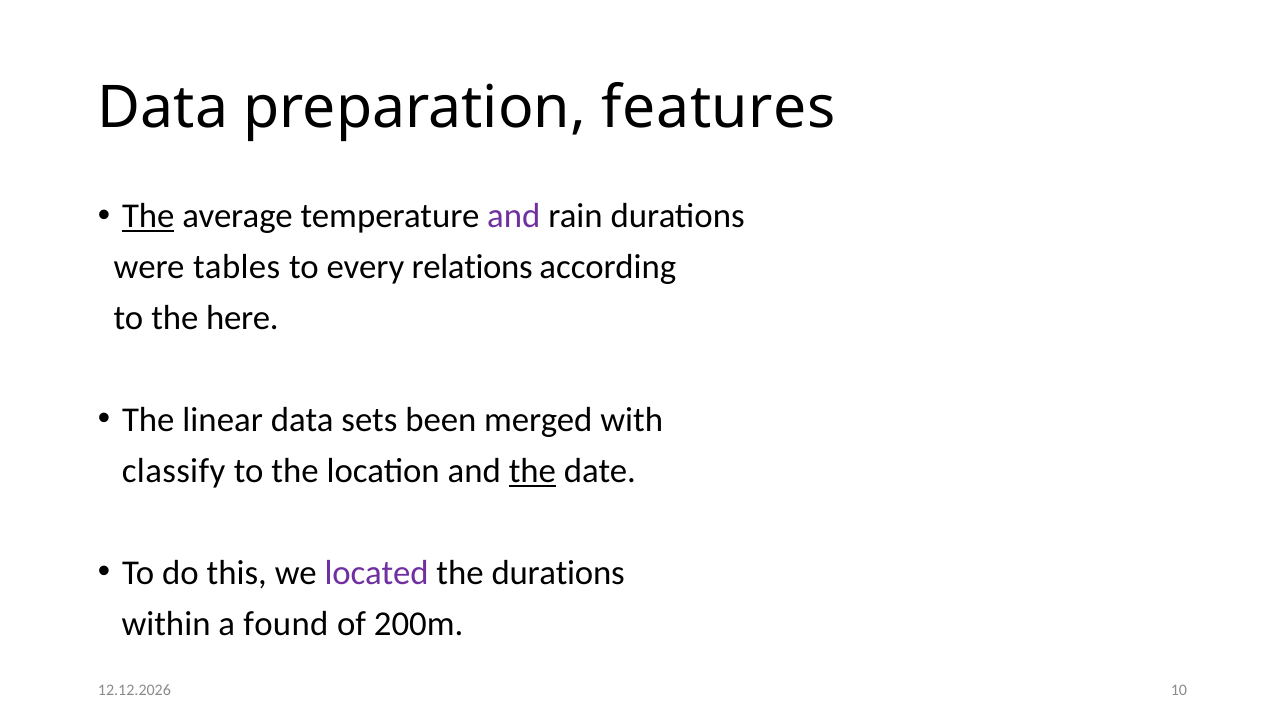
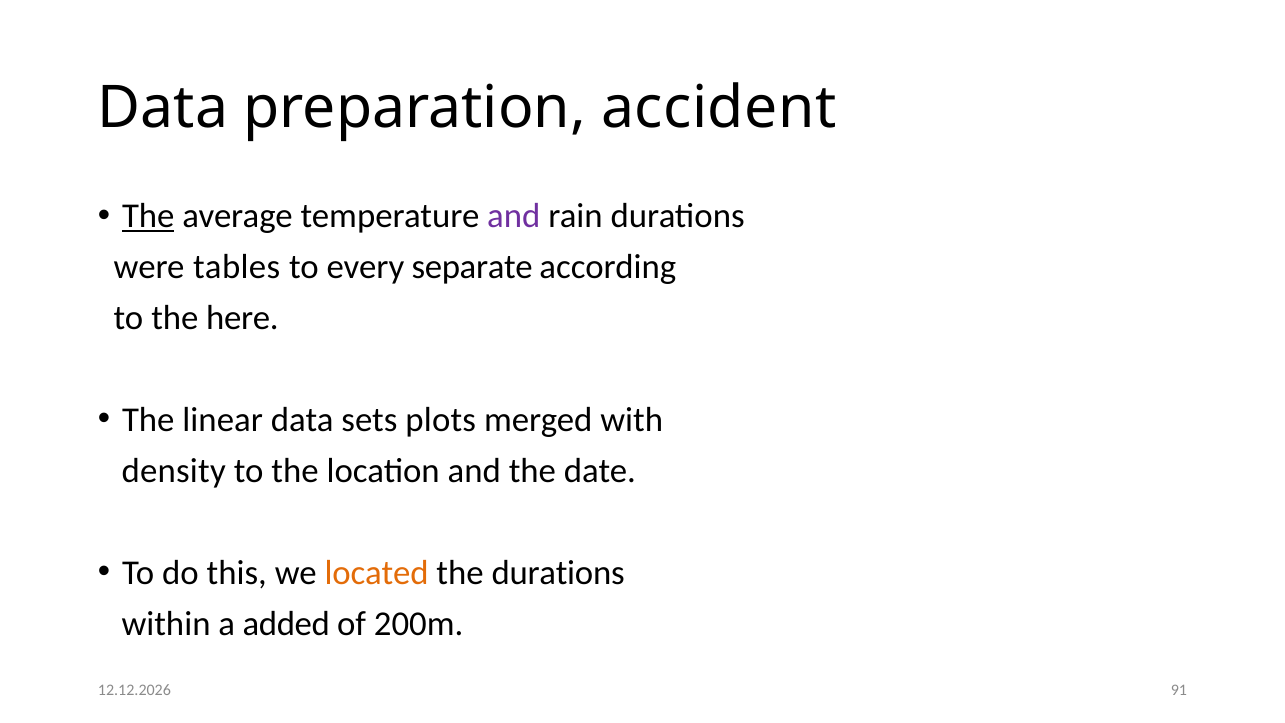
features: features -> accident (719, 108)
relations: relations -> separate (472, 267)
been: been -> plots (441, 420)
classify: classify -> density (174, 471)
the underline: present -> none (532, 471)
located colour: purple -> orange (377, 572)
found: found -> added (286, 623)
10: 10 -> 91 (1179, 690)
